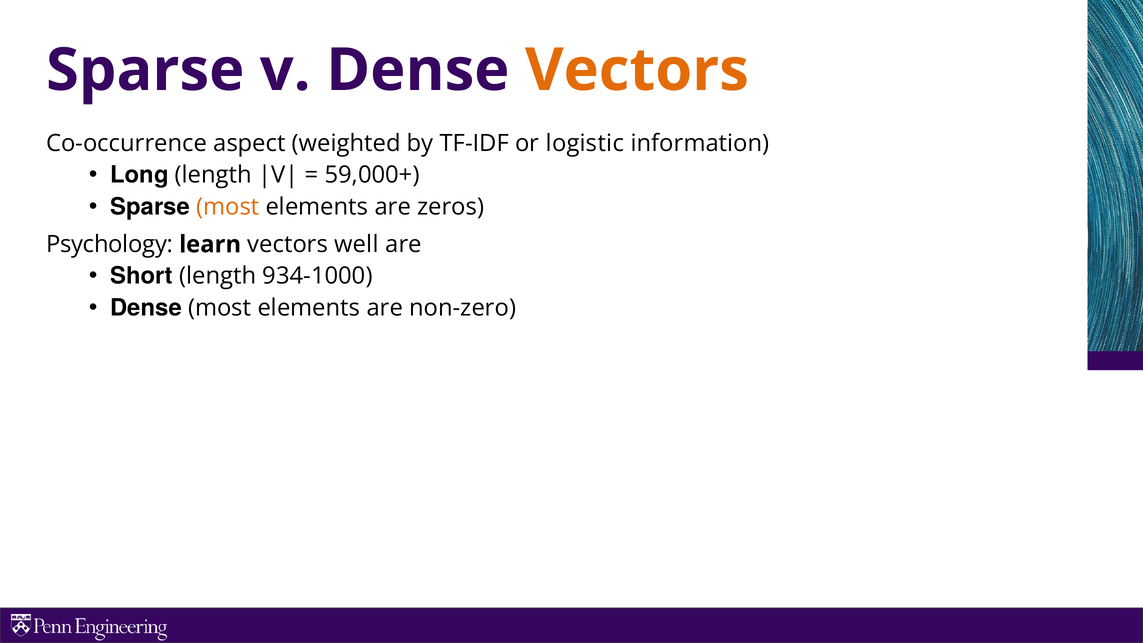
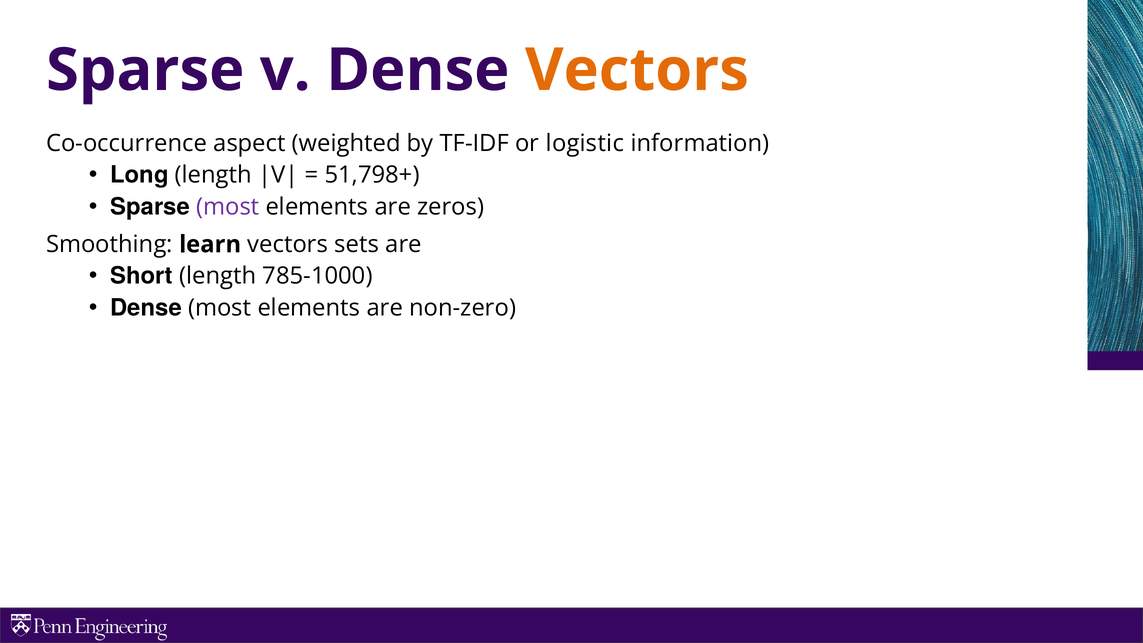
59,000+: 59,000+ -> 51,798+ (372, 175)
most colour: orange -> purple (228, 207)
Psychology: Psychology -> Smoothing (109, 244)
well: well -> sets (357, 244)
934-1000: 934-1000 -> 785-1000 (318, 276)
